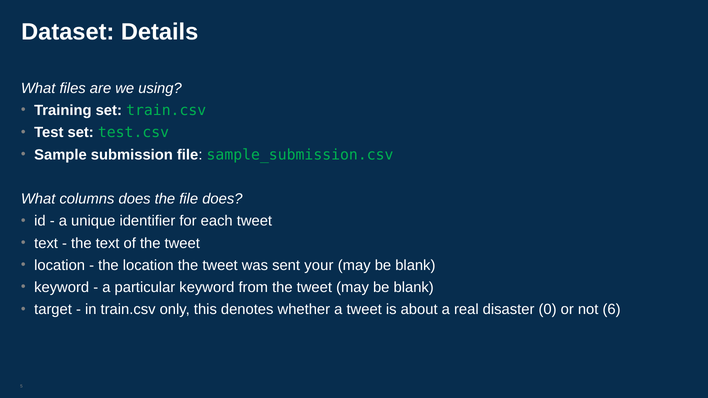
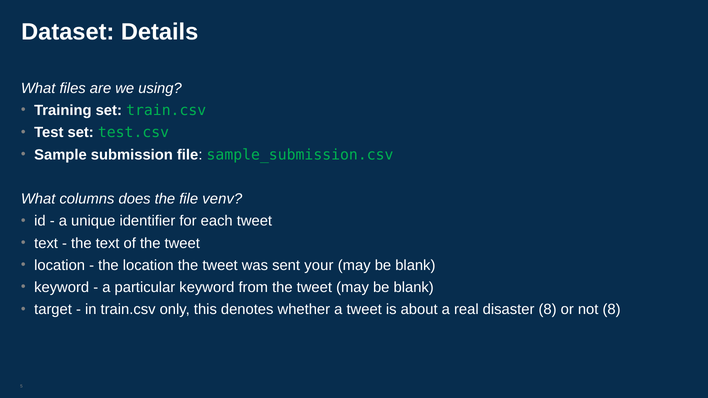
file does: does -> venv (222, 199)
disaster 0: 0 -> 8 (548, 310)
not 6: 6 -> 8 (612, 310)
